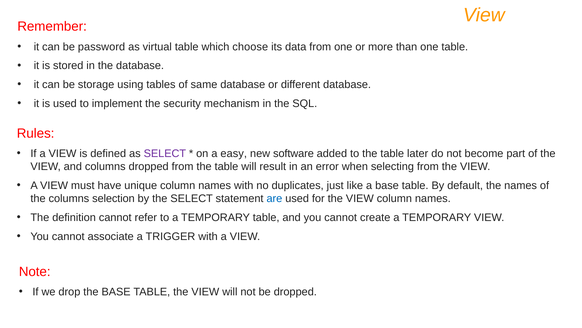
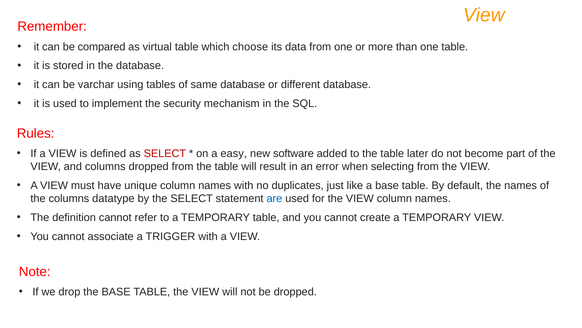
password: password -> compared (102, 47)
storage: storage -> varchar (96, 84)
SELECT colour: purple -> red (165, 153)
selection: selection -> datatype (113, 198)
